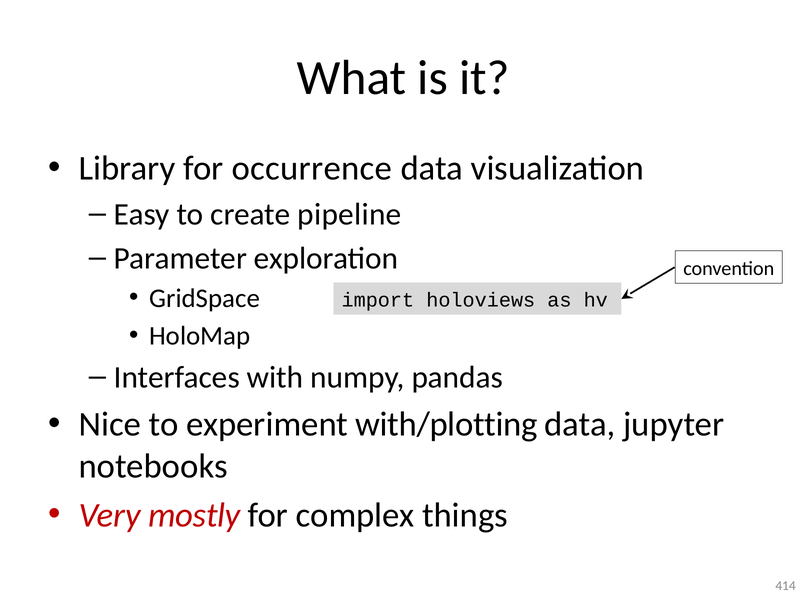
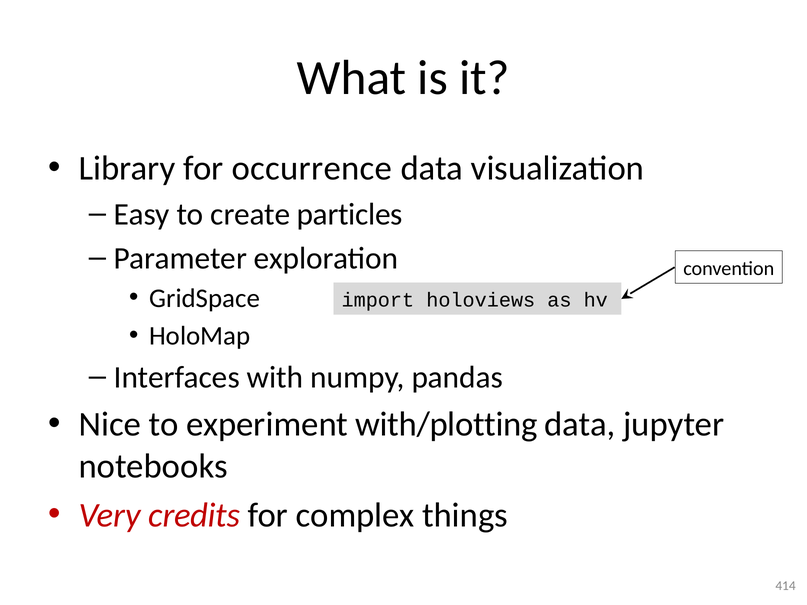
pipeline: pipeline -> particles (350, 214)
mostly: mostly -> credits (194, 515)
